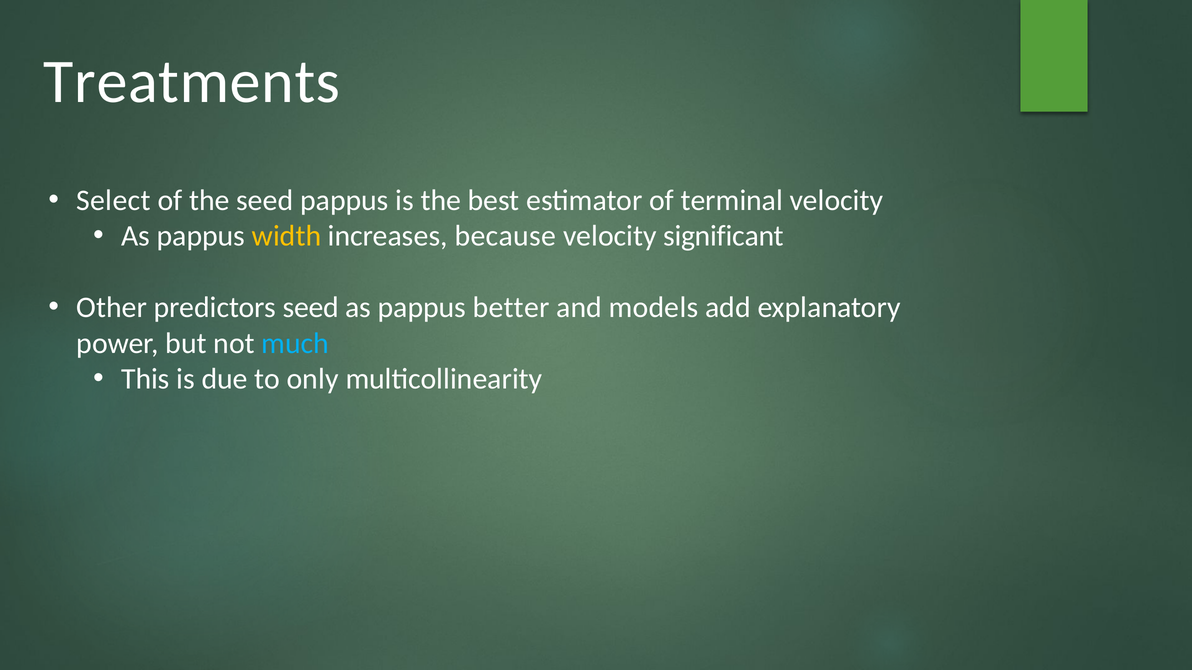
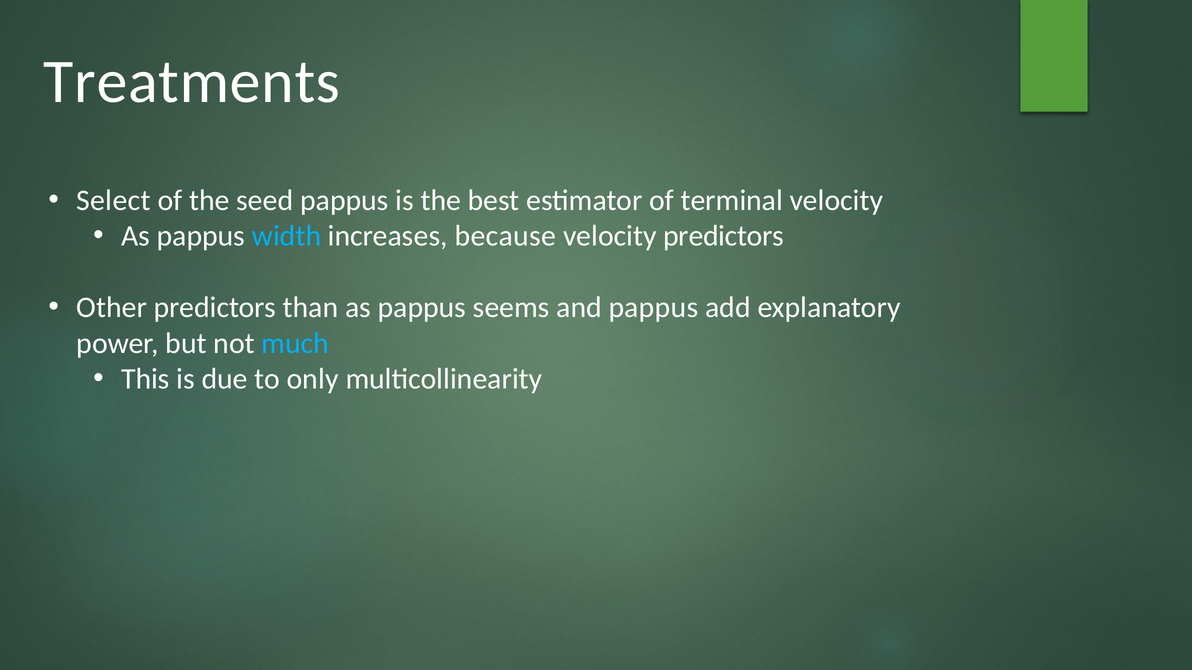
width colour: yellow -> light blue (287, 236)
velocity significant: significant -> predictors (724, 236)
predictors seed: seed -> than (311, 308)
better: better -> seems (511, 308)
and models: models -> pappus (653, 308)
